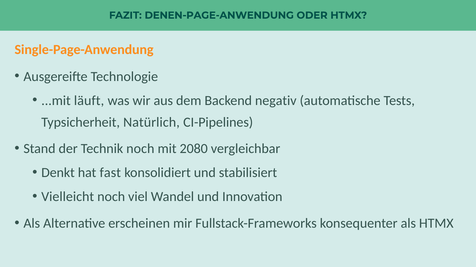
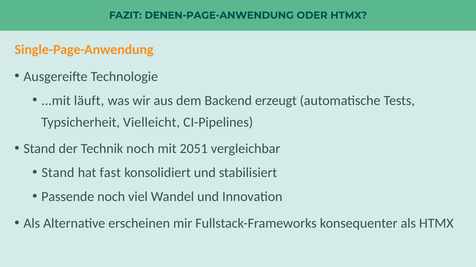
negativ: negativ -> erzeugt (276, 101)
Natürlich: Natürlich -> Vielleicht (151, 122)
2080: 2080 -> 2051 (194, 149)
Denkt: Denkt -> Stand (58, 173)
Vielleicht: Vielleicht -> Passende (68, 197)
